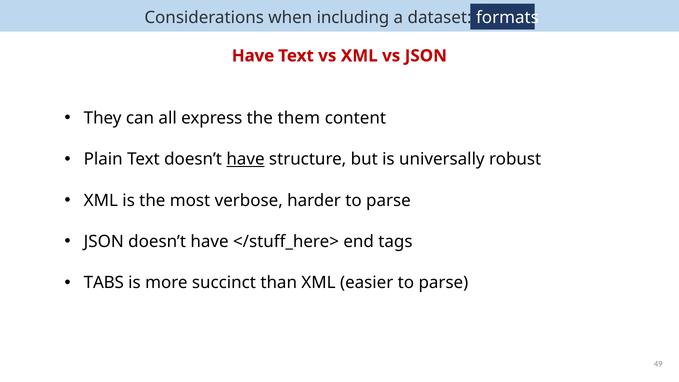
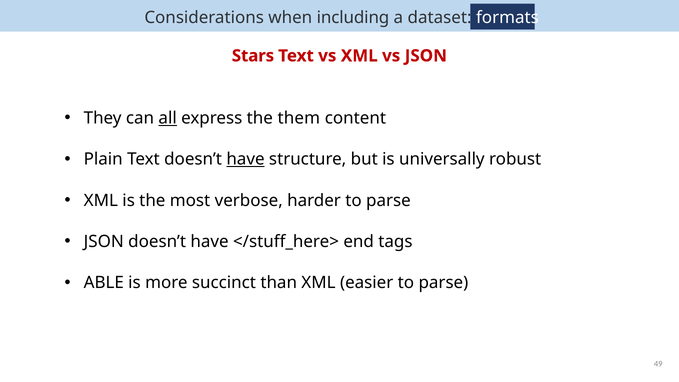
Have: Have -> Stars (253, 56)
all underline: none -> present (168, 118)
TABS: TABS -> ABLE (104, 283)
